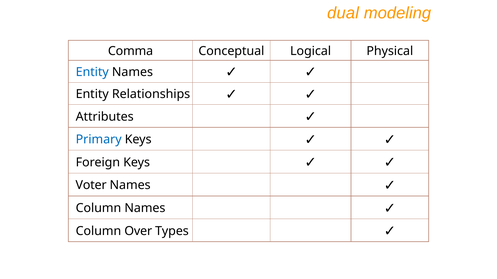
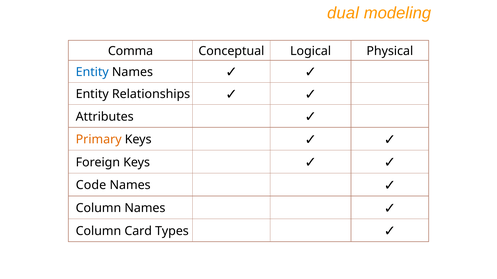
Primary colour: blue -> orange (99, 140)
Voter: Voter -> Code (91, 186)
Over: Over -> Card (138, 231)
